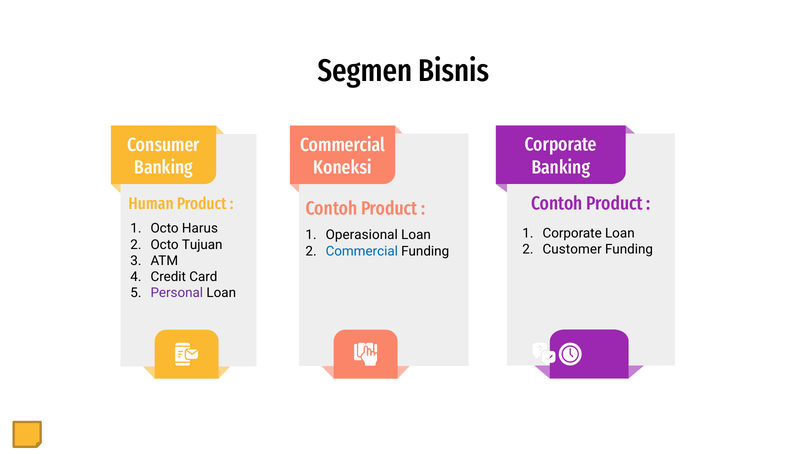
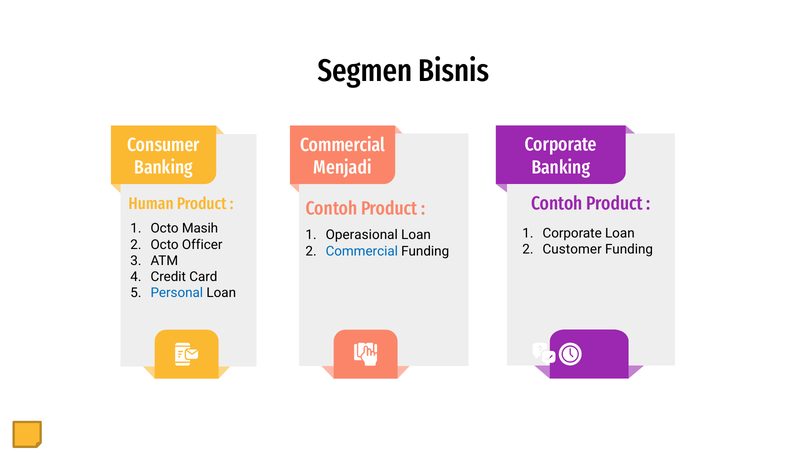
Koneksi: Koneksi -> Menjadi (343, 168)
Harus: Harus -> Masih (200, 228)
Tujuan: Tujuan -> Officer (202, 245)
Personal colour: purple -> blue (177, 293)
